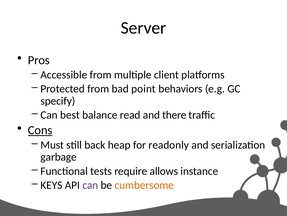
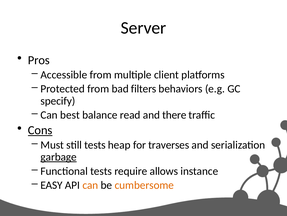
point: point -> filters (144, 89)
still back: back -> tests (95, 144)
readonly: readonly -> traverses (169, 144)
garbage underline: none -> present (59, 156)
KEYS: KEYS -> EASY (52, 185)
can colour: purple -> orange (90, 185)
